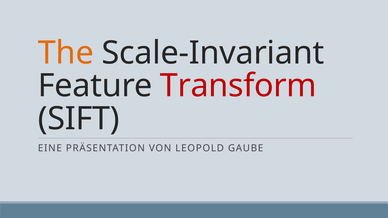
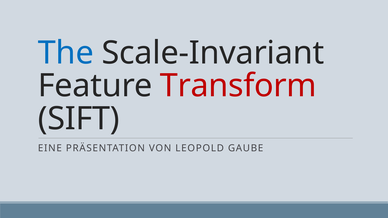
The colour: orange -> blue (66, 53)
